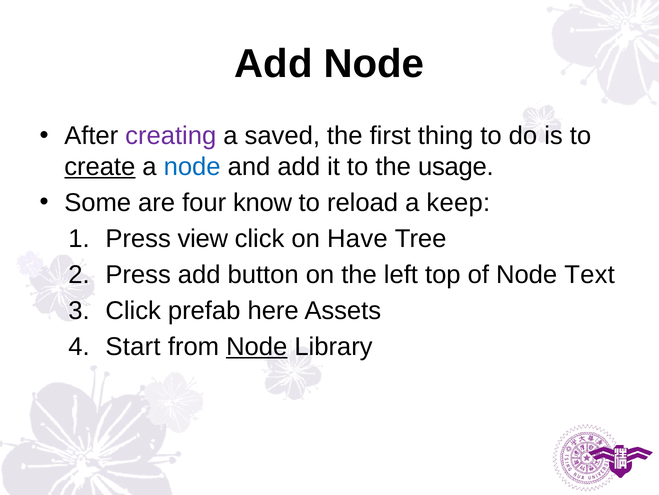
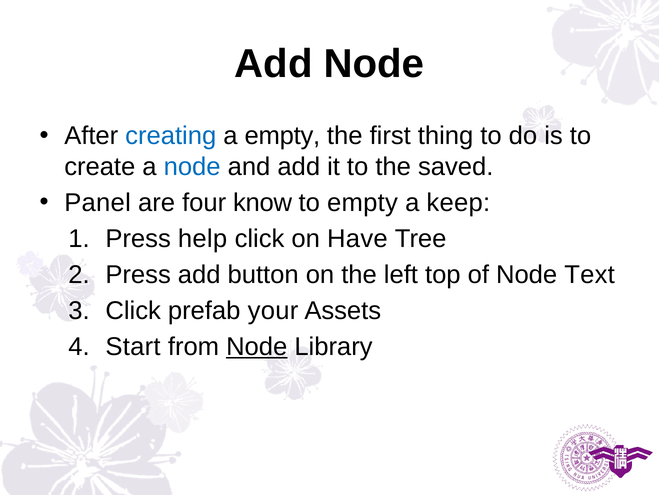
creating colour: purple -> blue (171, 136)
a saved: saved -> empty (282, 136)
create underline: present -> none (100, 167)
usage: usage -> saved (456, 167)
Some: Some -> Panel (98, 202)
to reload: reload -> empty (362, 202)
view: view -> help (203, 238)
here: here -> your (273, 310)
